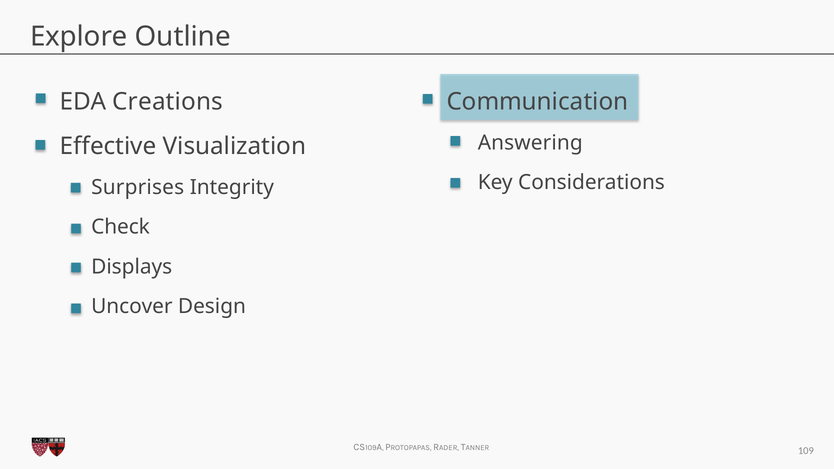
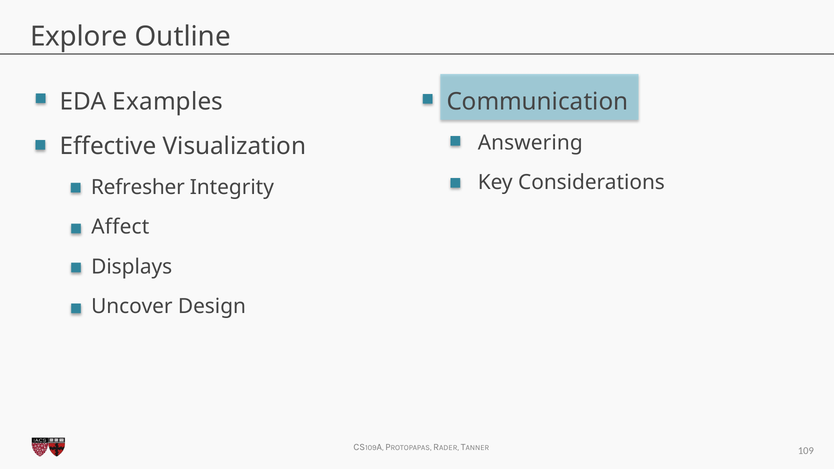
Creations: Creations -> Examples (168, 102)
Surprises: Surprises -> Refresher (138, 188)
Check: Check -> Affect (120, 227)
